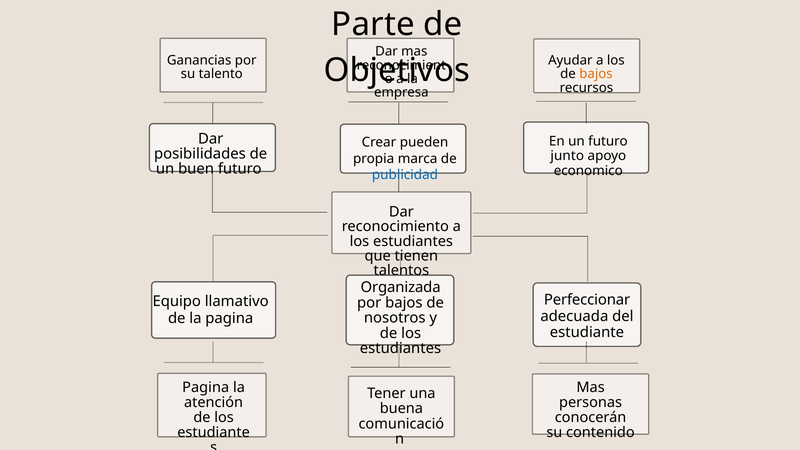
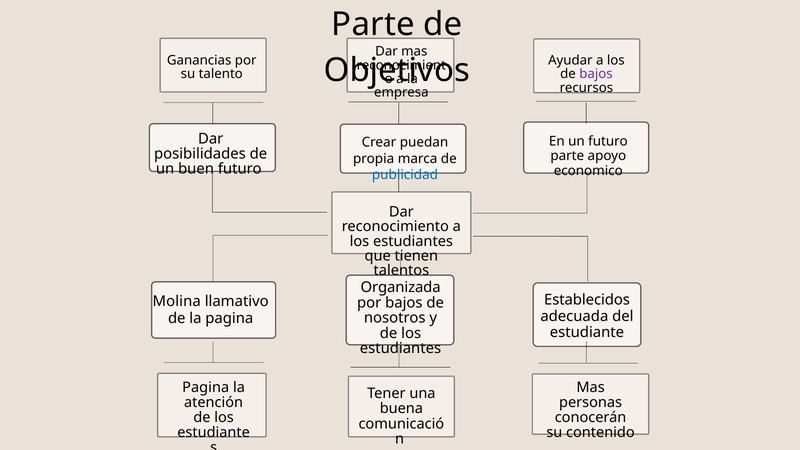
bajos colour: orange -> purple (596, 74)
pueden: pueden -> puedan (424, 143)
junto: junto -> parte (567, 156)
Perfeccionar: Perfeccionar -> Establecidos (587, 300)
Equipo: Equipo -> Molina (177, 301)
